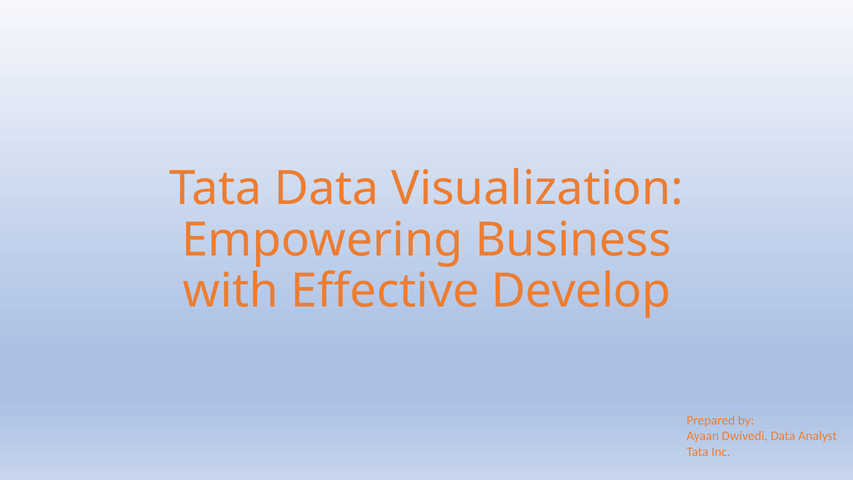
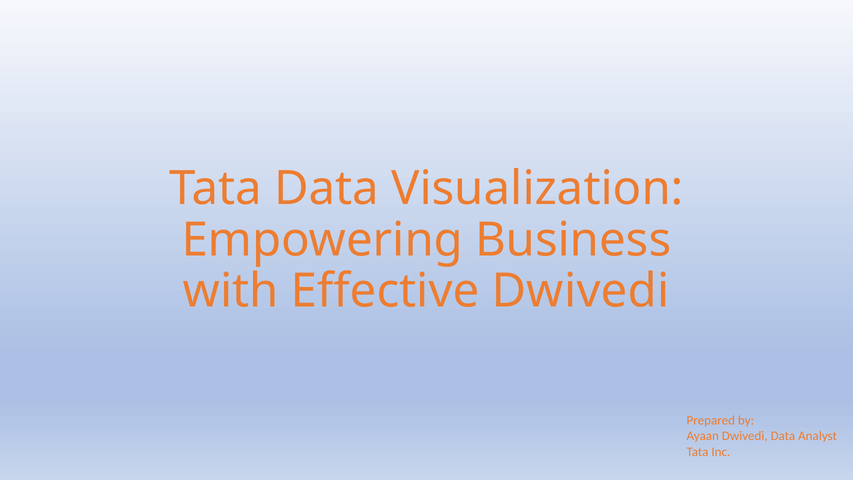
Effective Develop: Develop -> Dwivedi (581, 291)
